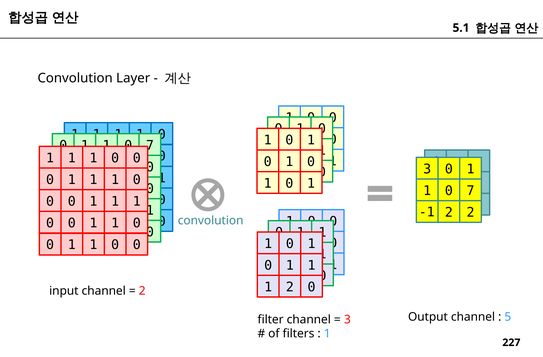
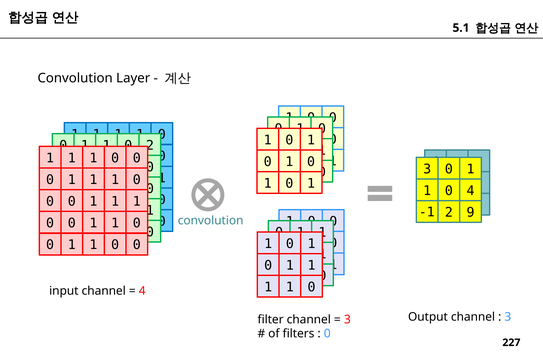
7: 7 -> 2 (150, 145)
7: 7 -> 4 (470, 191)
2 2: 2 -> 9 (470, 212)
2: 2 -> 1 (290, 287)
2: 2 -> 4 (142, 291)
5: 5 -> 3 (508, 317)
1: 1 -> 0 (327, 333)
